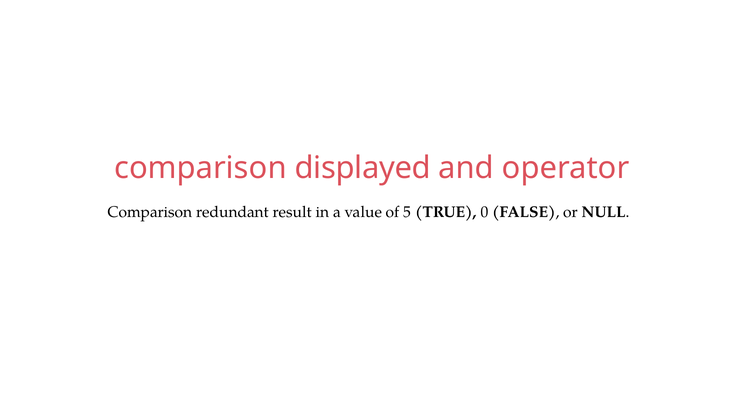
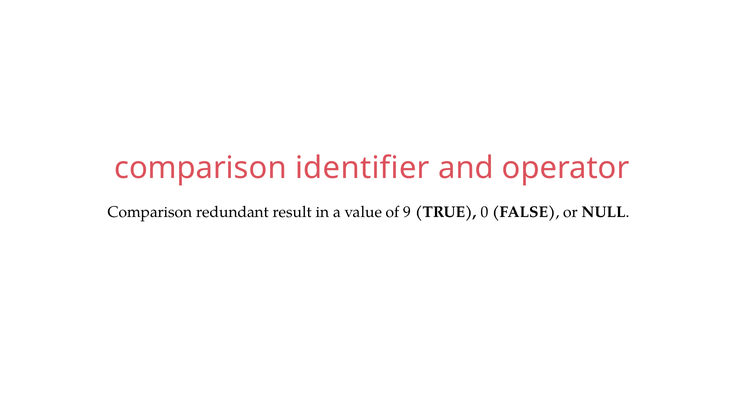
displayed: displayed -> identifier (362, 168)
5: 5 -> 9 (407, 212)
